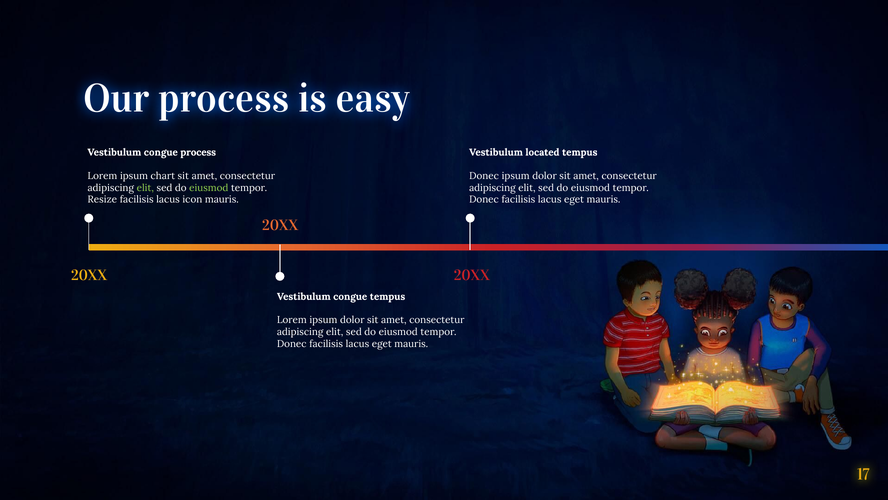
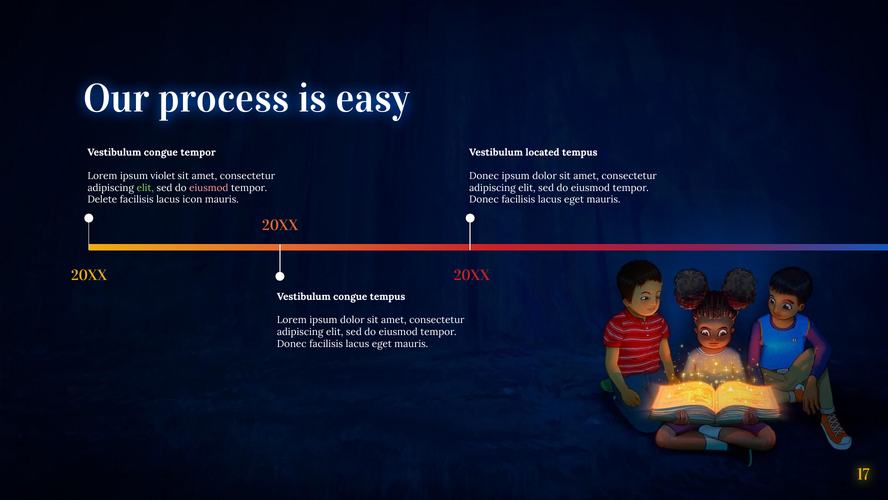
congue process: process -> tempor (198, 152)
chart: chart -> violet (163, 176)
eiusmod colour: light green -> pink (209, 188)
Resize: Resize -> Delete (102, 199)
